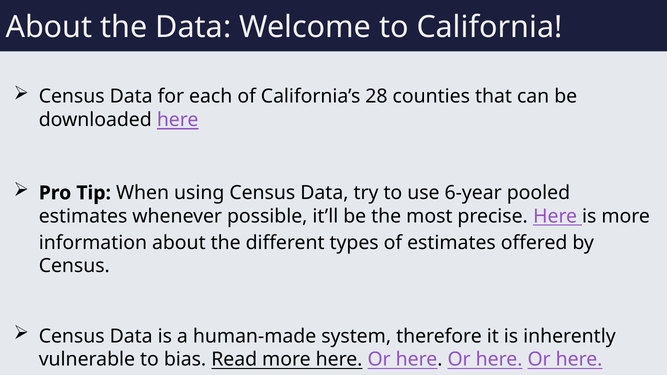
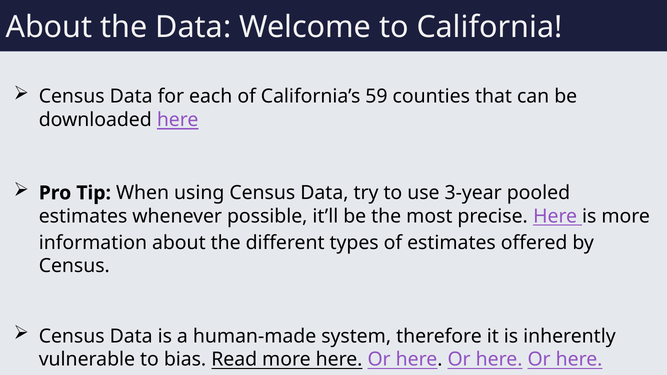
28: 28 -> 59 (376, 97)
6-year: 6-year -> 3-year (473, 193)
